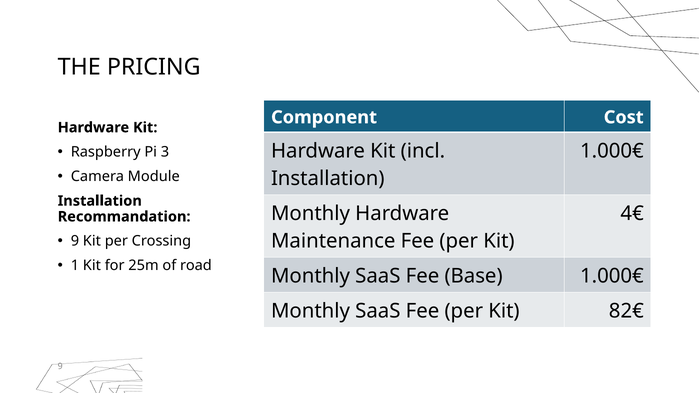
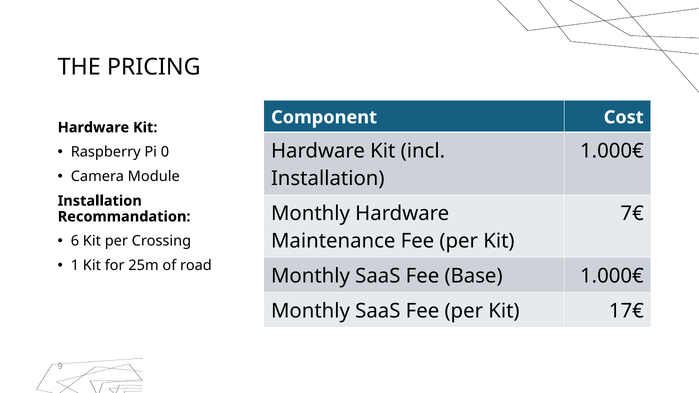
3: 3 -> 0 (165, 152)
4€: 4€ -> 7€ (632, 214)
9: 9 -> 6 (75, 241)
82€: 82€ -> 17€ (626, 311)
